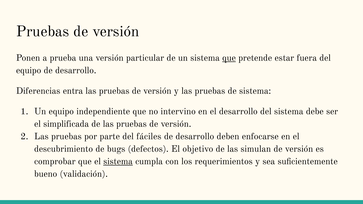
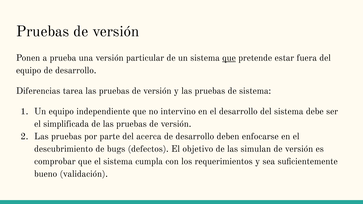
entra: entra -> tarea (73, 91)
fáciles: fáciles -> acerca (149, 137)
sistema underline: present -> none (118, 162)
